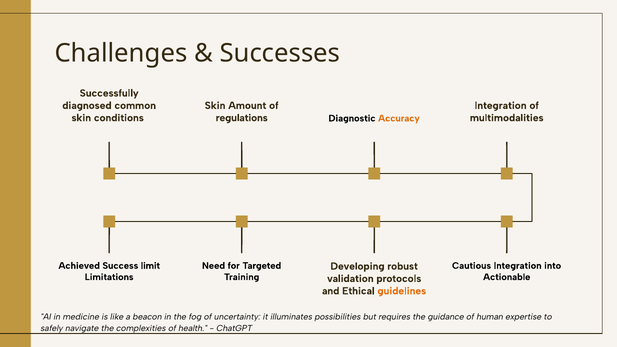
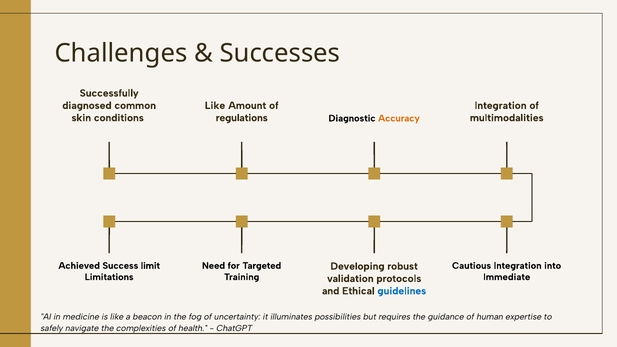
Skin: Skin -> Like (215, 106)
Actionable: Actionable -> Immediate (507, 277)
guidelines colour: orange -> blue (402, 291)
